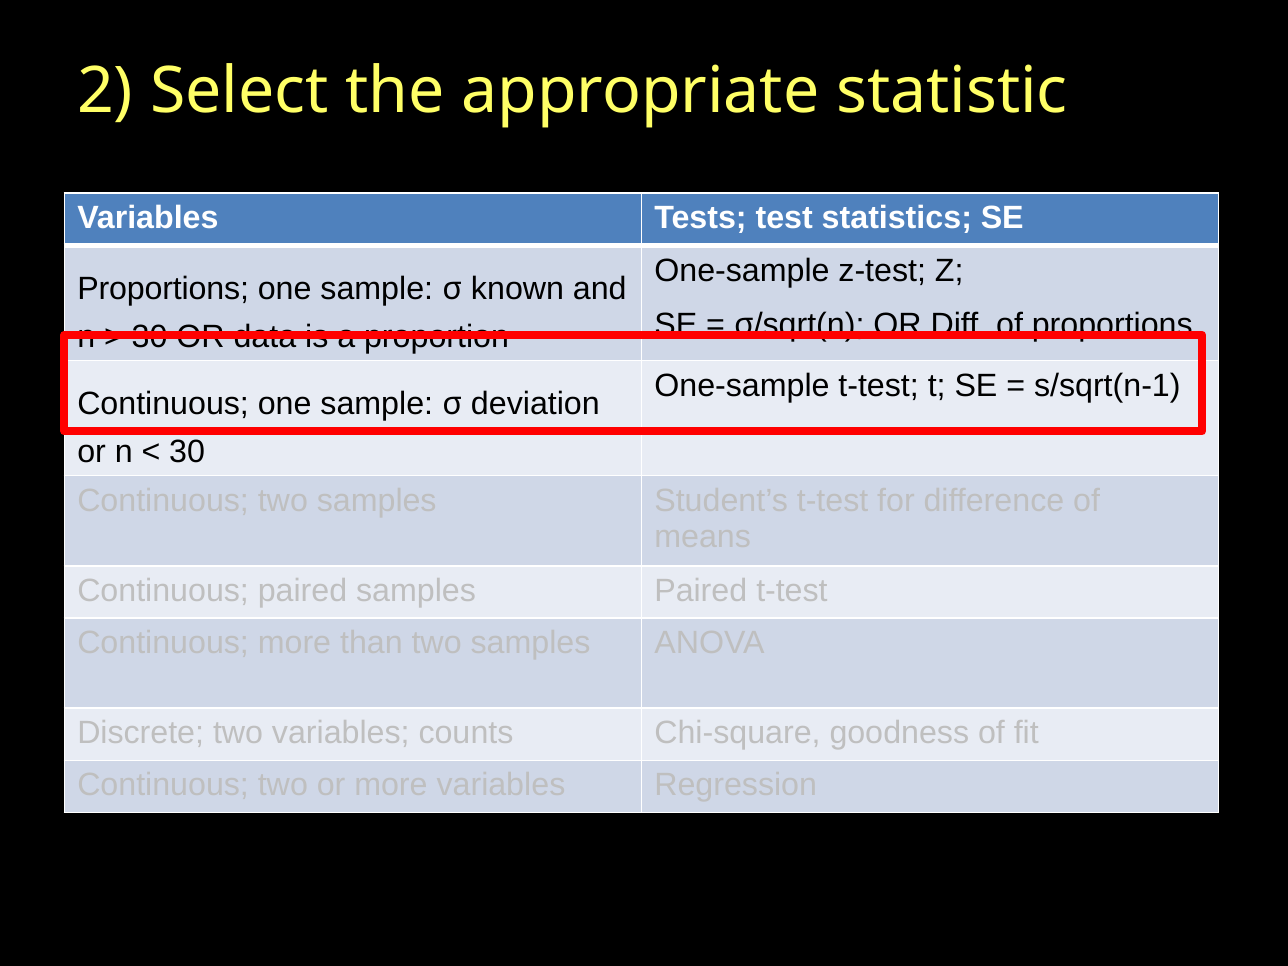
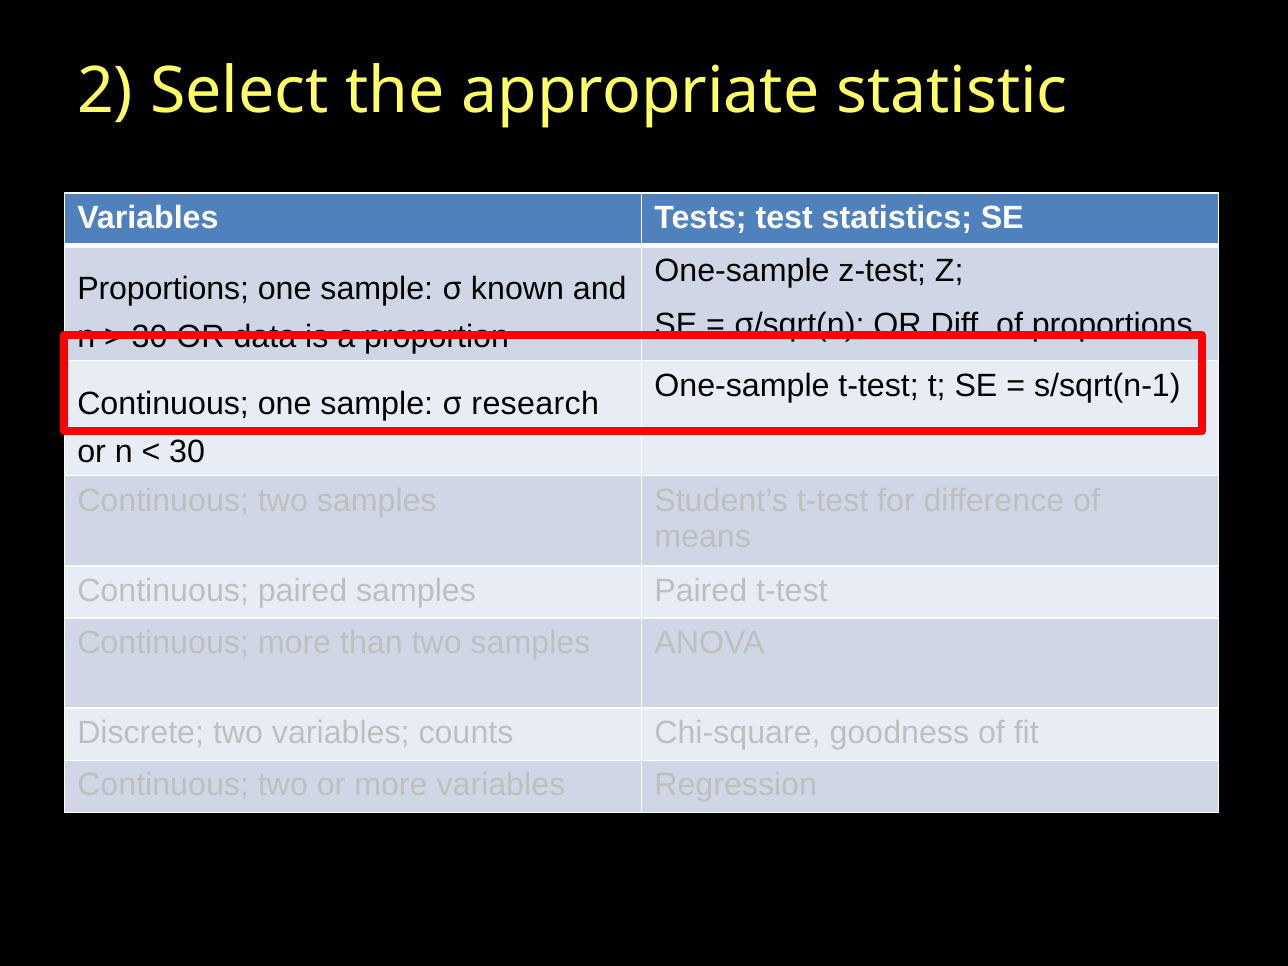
deviation: deviation -> research (535, 404)
